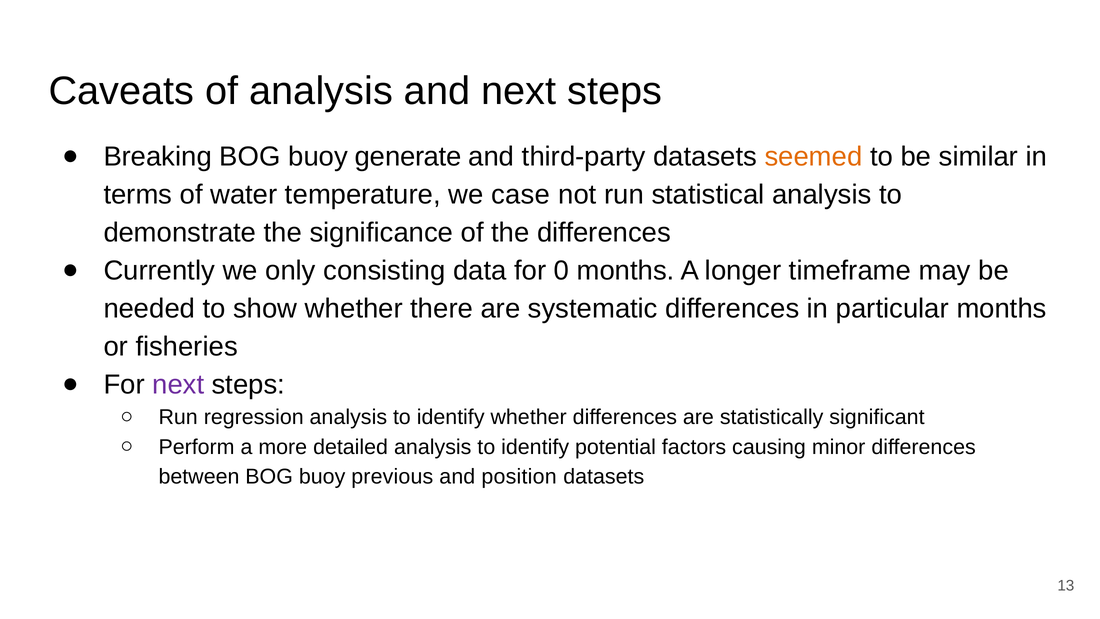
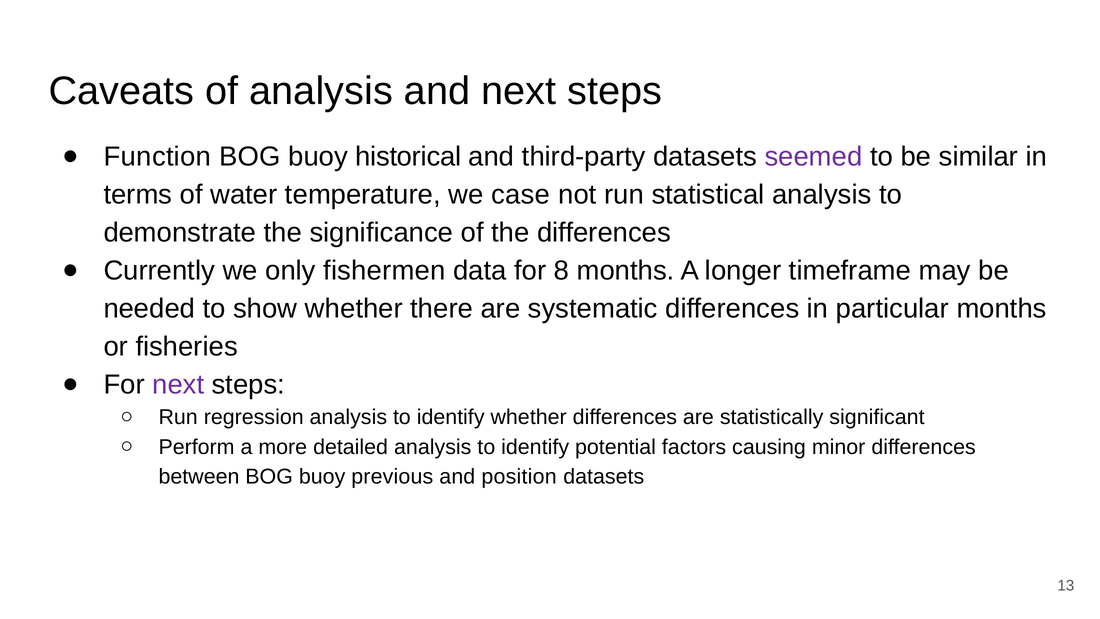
Breaking: Breaking -> Function (158, 157)
generate: generate -> historical (408, 157)
seemed colour: orange -> purple (813, 157)
consisting: consisting -> fishermen (384, 271)
0: 0 -> 8 (561, 271)
